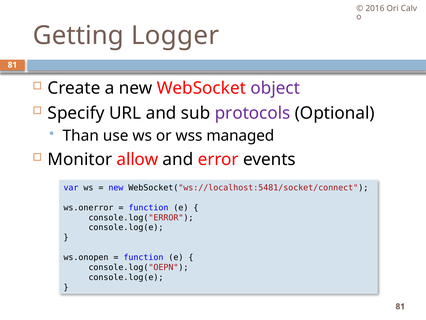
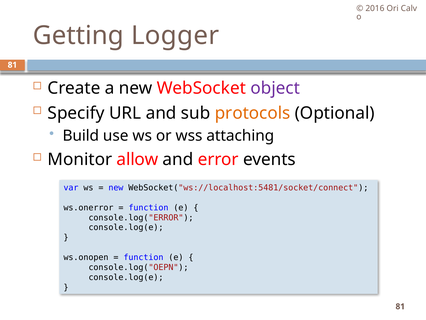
protocols colour: purple -> orange (253, 113)
Than: Than -> Build (81, 136)
managed: managed -> attaching (240, 136)
